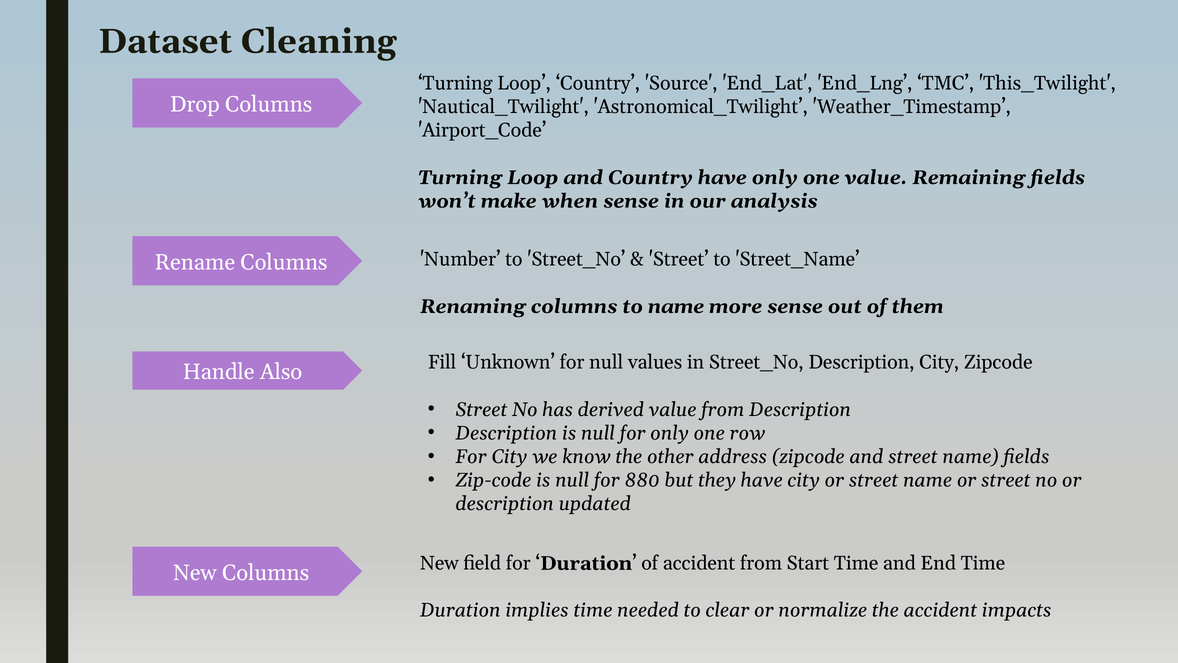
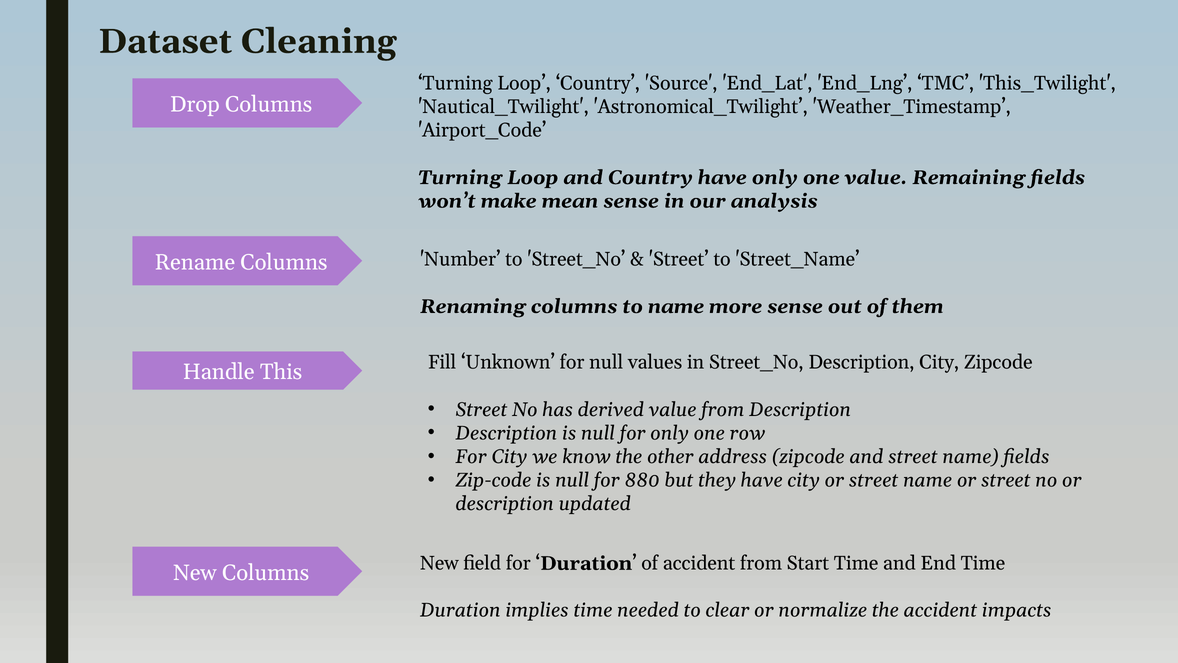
when: when -> mean (570, 201)
Also: Also -> This (281, 372)
